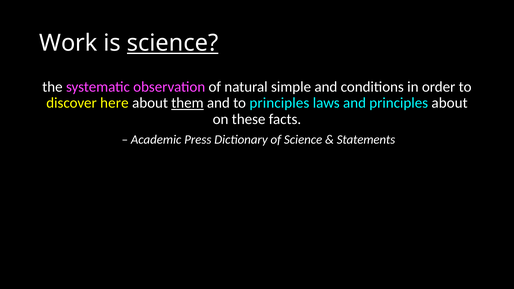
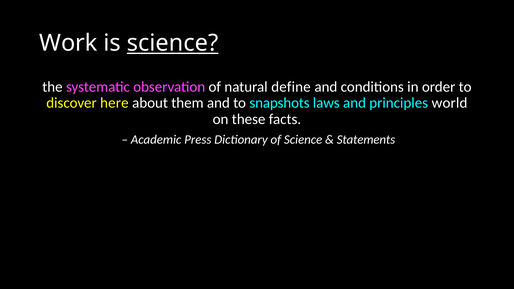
simple: simple -> define (291, 87)
them underline: present -> none (187, 103)
to principles: principles -> snapshots (280, 103)
principles about: about -> world (450, 103)
